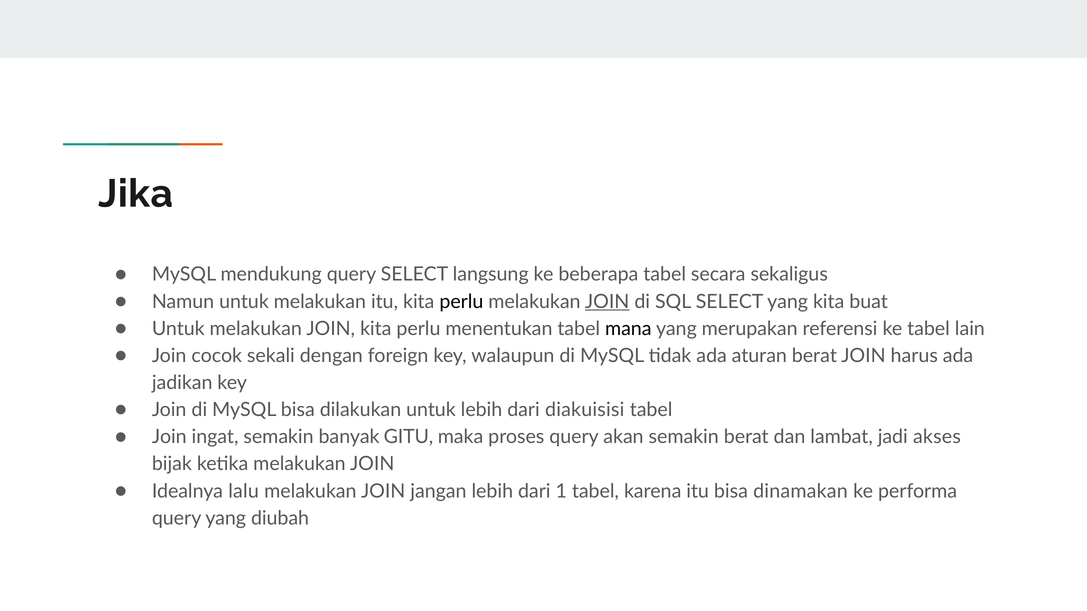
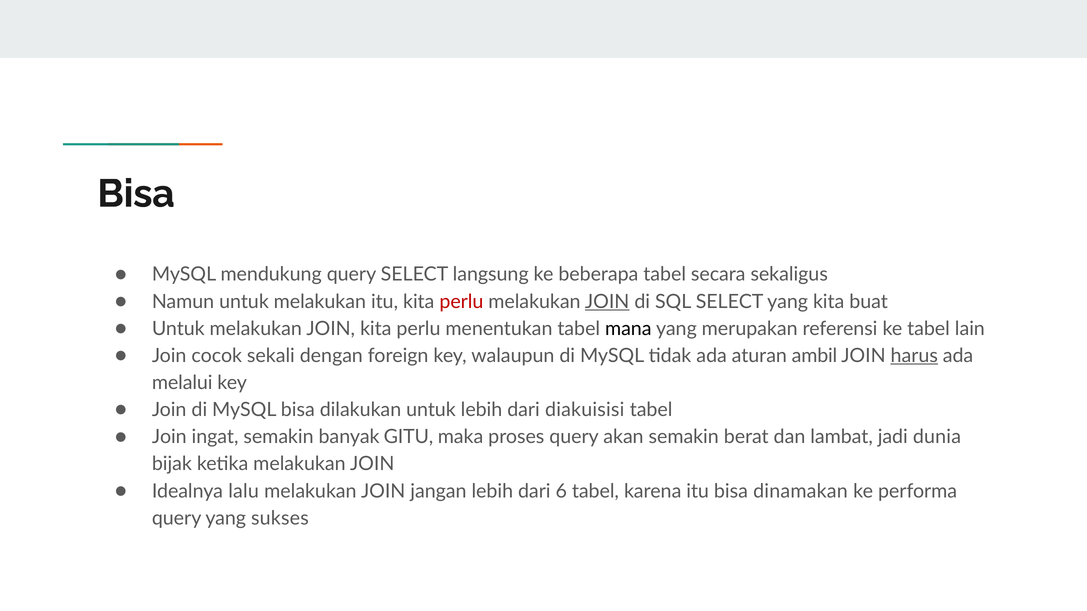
Jika: Jika -> Bisa (136, 194)
perlu colour: black -> red (461, 302)
aturan berat: berat -> ambil (814, 356)
harus underline: none -> present (914, 356)
jadikan: jadikan -> melalui (182, 383)
akses: akses -> dunia (937, 437)
1: 1 -> 6 (561, 491)
diubah: diubah -> sukses (280, 518)
